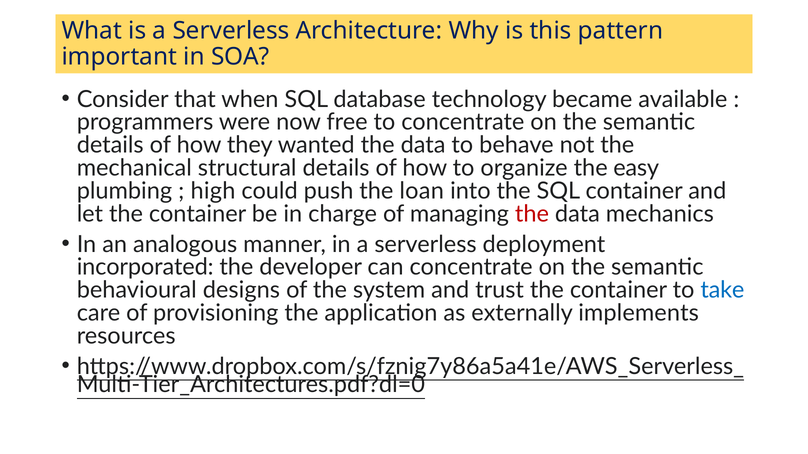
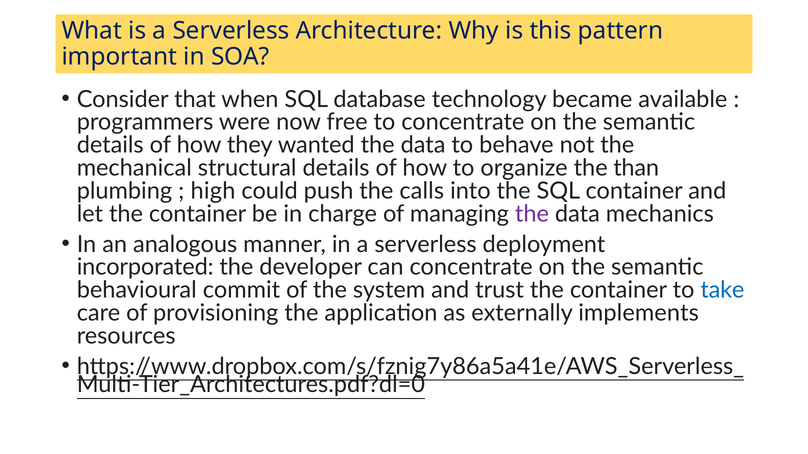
easy: easy -> than (636, 168)
loan: loan -> calls (422, 191)
the colour: red -> purple (532, 214)
designs: designs -> commit (241, 290)
